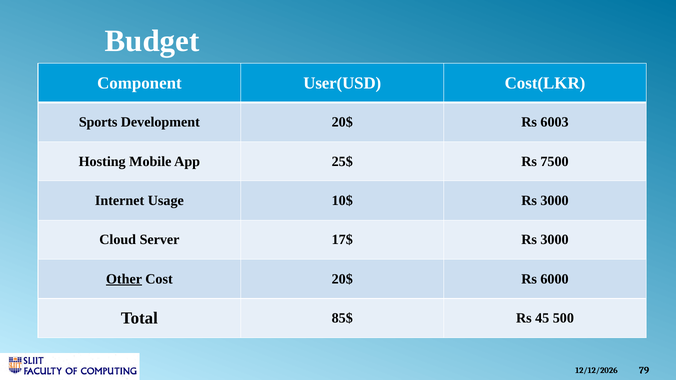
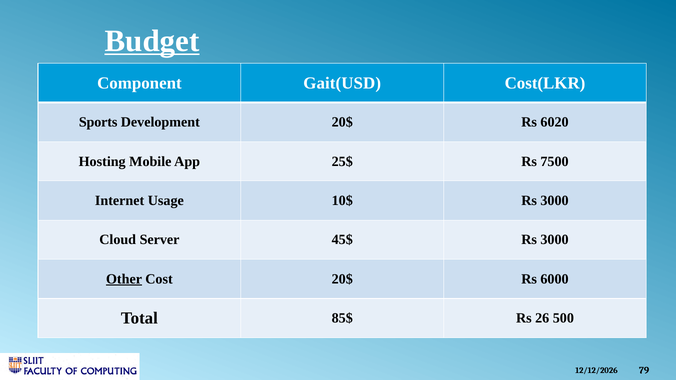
Budget underline: none -> present (152, 41)
User(USD: User(USD -> Gait(USD (342, 83)
6003: 6003 -> 6020 (555, 122)
17$: 17$ -> 45$ (342, 240)
45: 45 -> 26 (542, 318)
